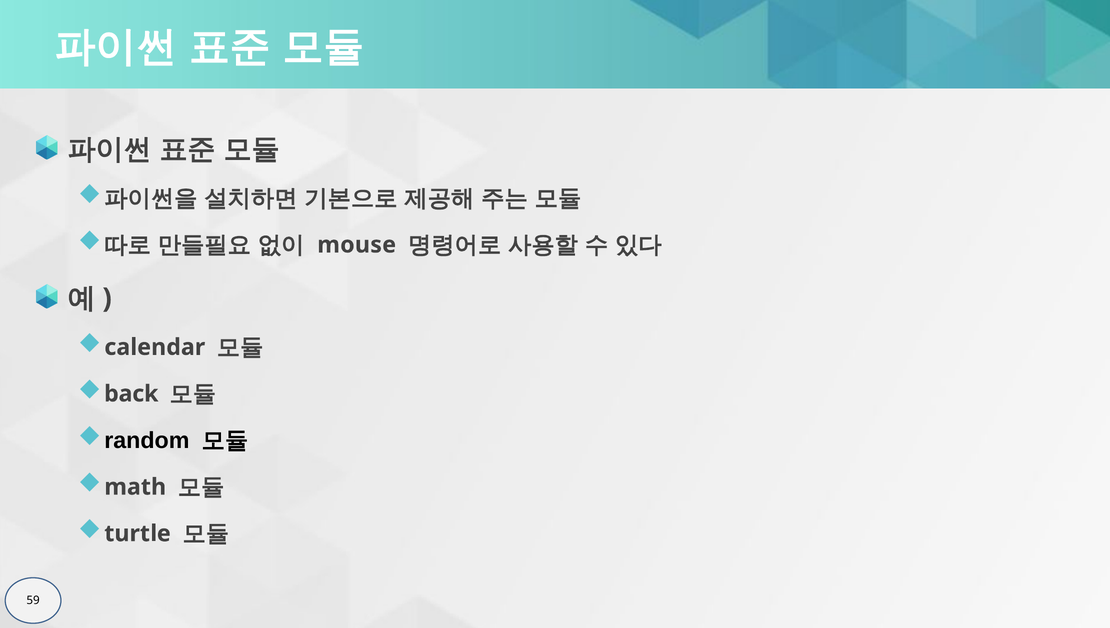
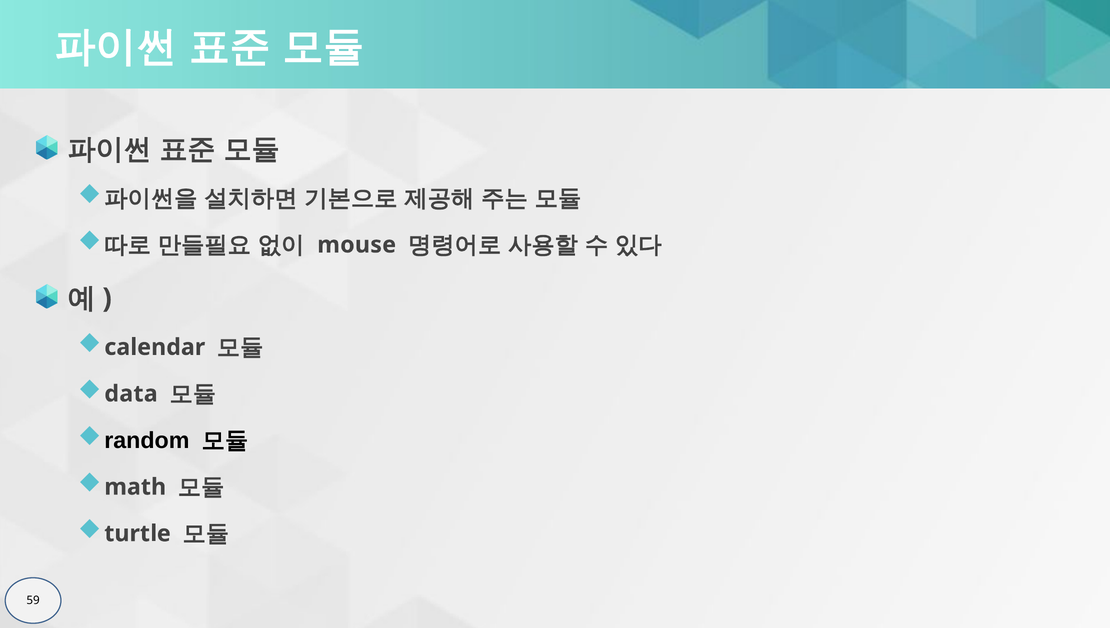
back: back -> data (131, 393)
